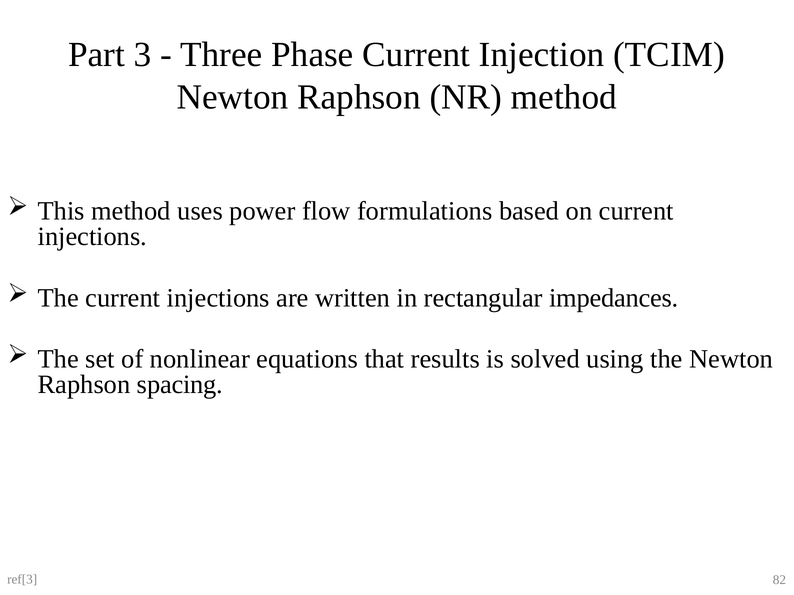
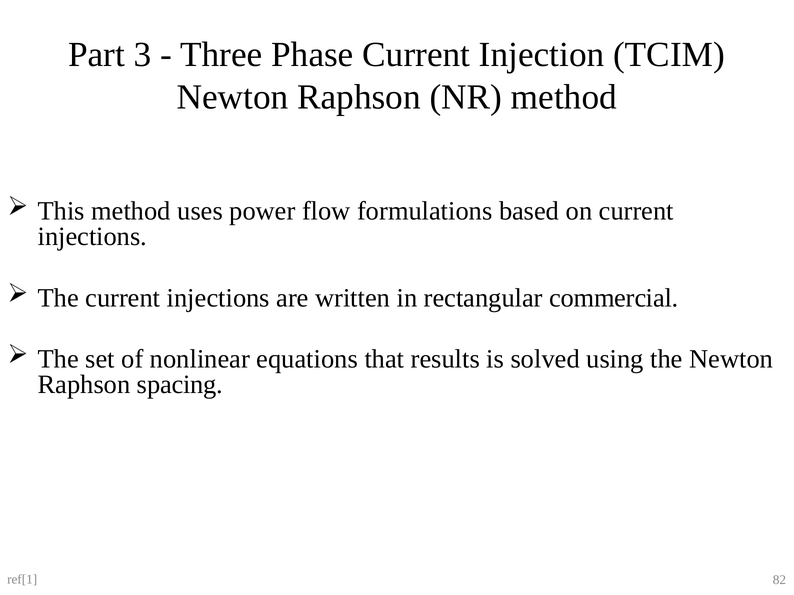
impedances: impedances -> commercial (614, 298)
ref[3: ref[3 -> ref[1 (22, 580)
